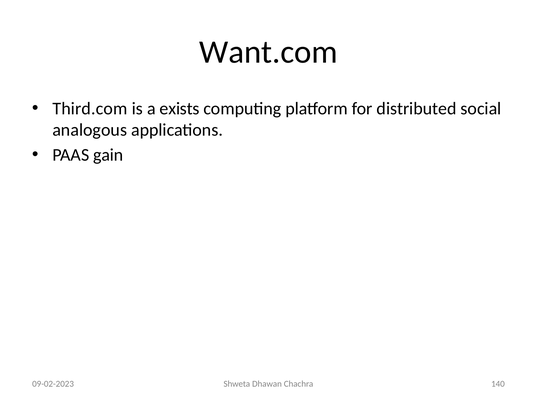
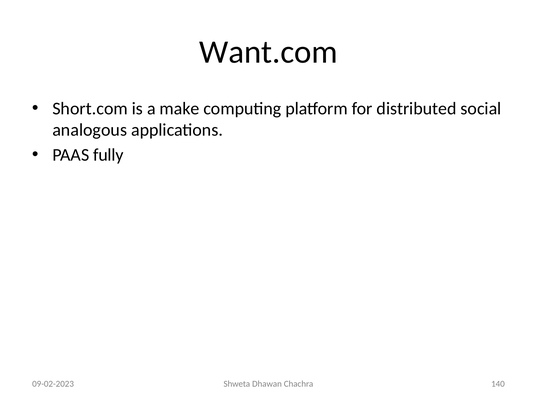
Third.com: Third.com -> Short.com (90, 109)
exists: exists -> make (180, 109)
gain: gain -> fully (108, 155)
